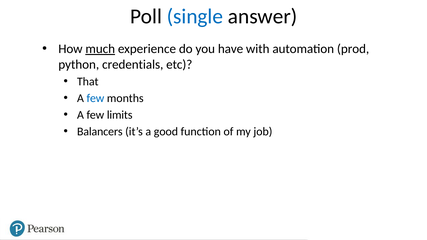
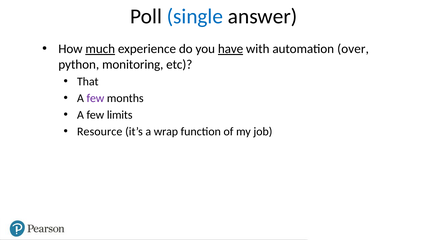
have underline: none -> present (231, 49)
prod: prod -> over (353, 49)
credentials: credentials -> monitoring (133, 65)
few colour: blue -> purple (95, 98)
Balancers: Balancers -> Resource (100, 132)
good: good -> wrap (166, 132)
